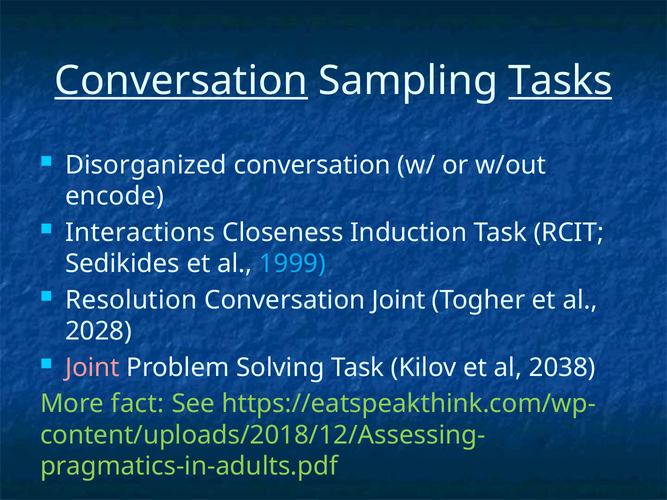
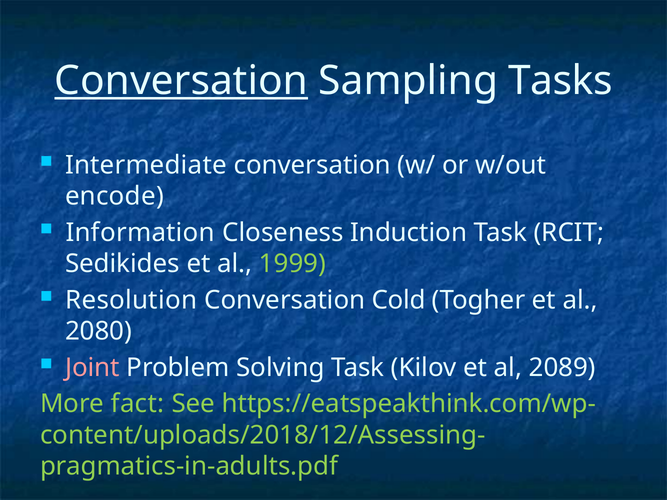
Tasks underline: present -> none (560, 81)
Disorganized: Disorganized -> Intermediate (146, 165)
Interactions: Interactions -> Information (140, 233)
1999 colour: light blue -> light green (292, 264)
Conversation Joint: Joint -> Cold (399, 300)
2028: 2028 -> 2080 (99, 331)
2038: 2038 -> 2089 (562, 368)
